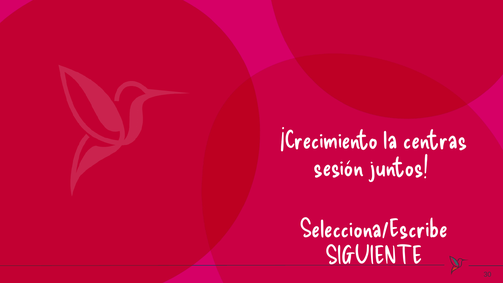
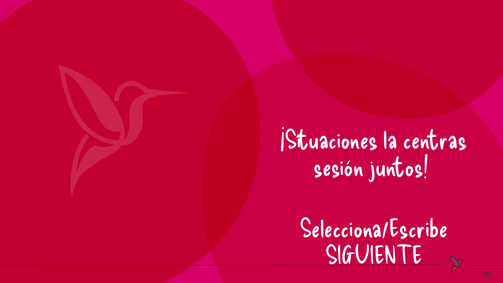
¡Crecimiento: ¡Crecimiento -> ¡Situaciones (329, 141)
